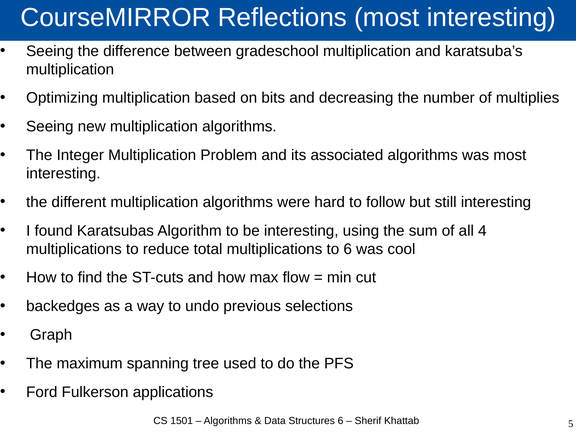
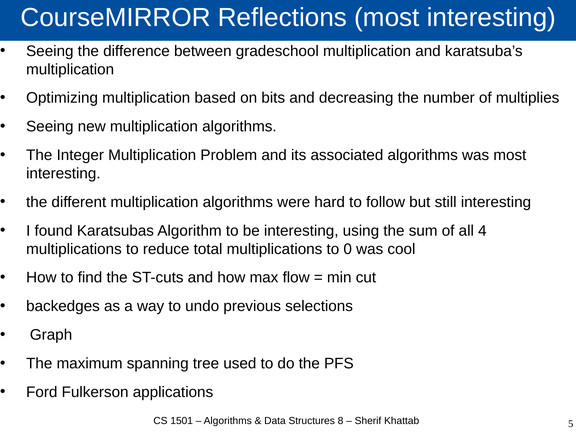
to 6: 6 -> 0 (348, 249)
Structures 6: 6 -> 8 (340, 421)
